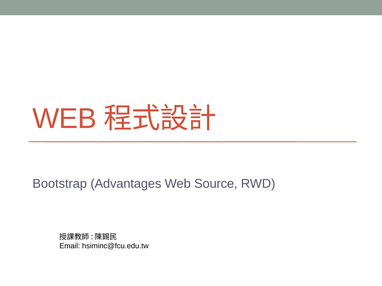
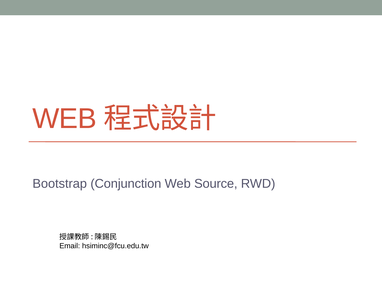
Advantages: Advantages -> Conjunction (126, 184)
